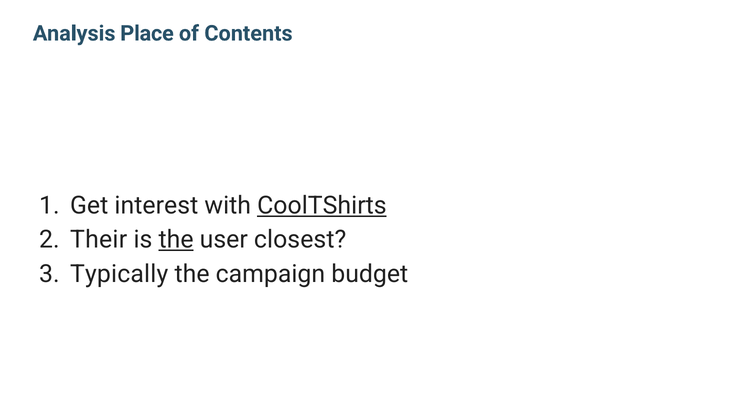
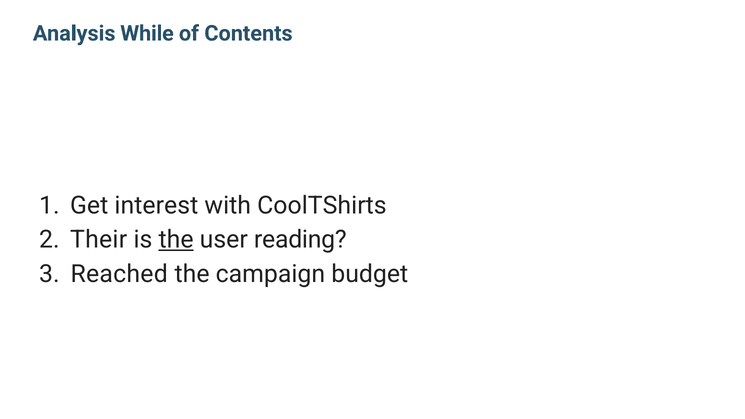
Place: Place -> While (147, 33)
CoolTShirts underline: present -> none (322, 205)
closest: closest -> reading (300, 240)
Typically: Typically -> Reached (119, 274)
